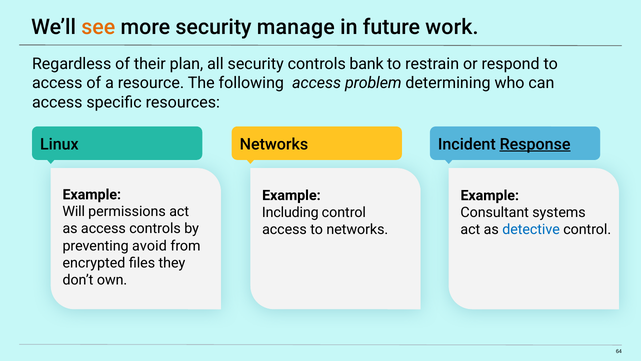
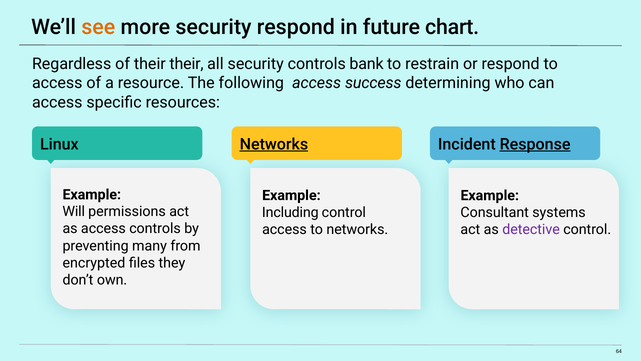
security manage: manage -> respond (296, 27)
work: work -> chart (452, 27)
their plan: plan -> their (187, 64)
problem: problem -> success (373, 83)
Networks underline: none -> present (274, 144)
detective colour: blue -> purple (531, 229)
avoid: avoid -> many (150, 246)
